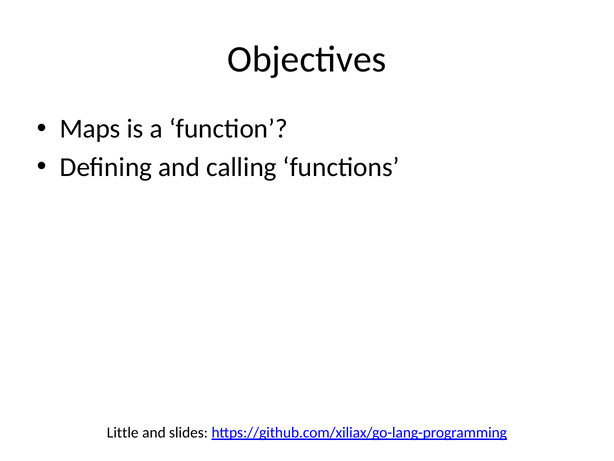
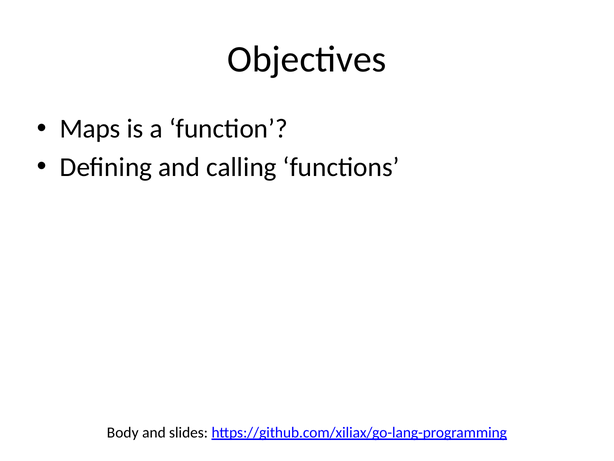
Little: Little -> Body (123, 432)
